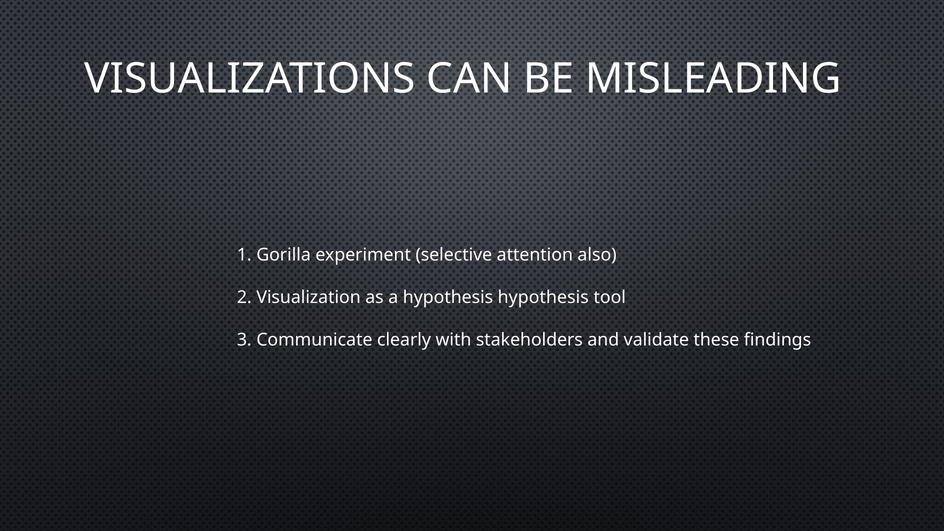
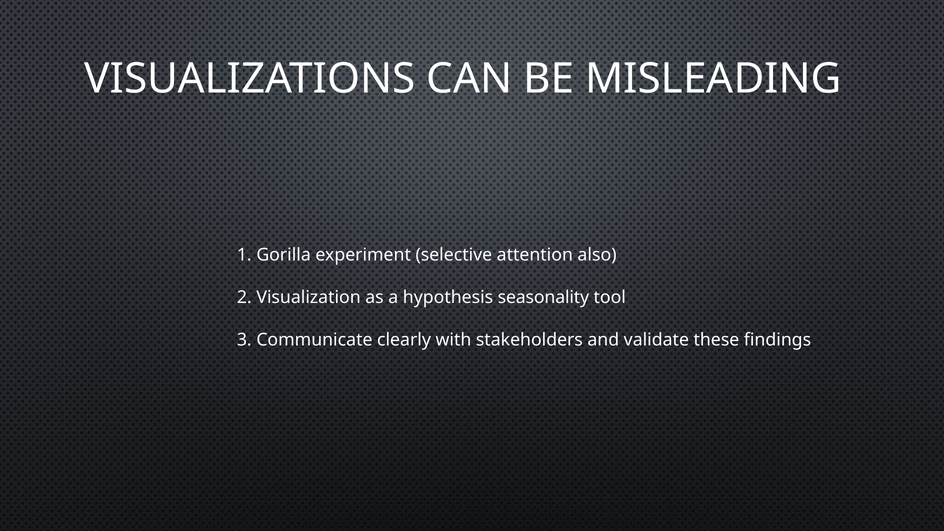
hypothesis hypothesis: hypothesis -> seasonality (543, 297)
